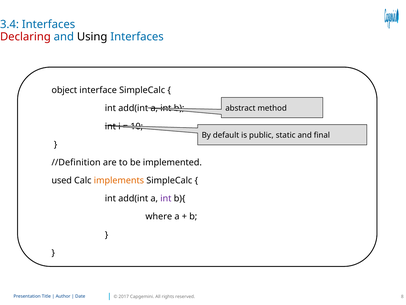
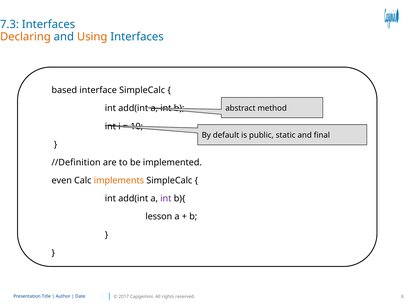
3.4: 3.4 -> 7.3 (9, 24)
Declaring colour: red -> orange (25, 37)
Using colour: black -> orange (92, 37)
object: object -> based (64, 90)
used: used -> even (62, 180)
where: where -> lesson (159, 216)
